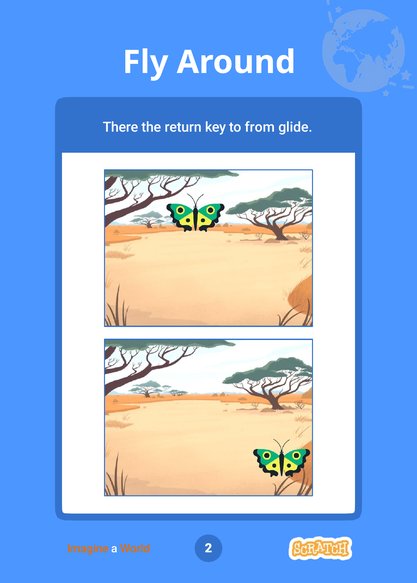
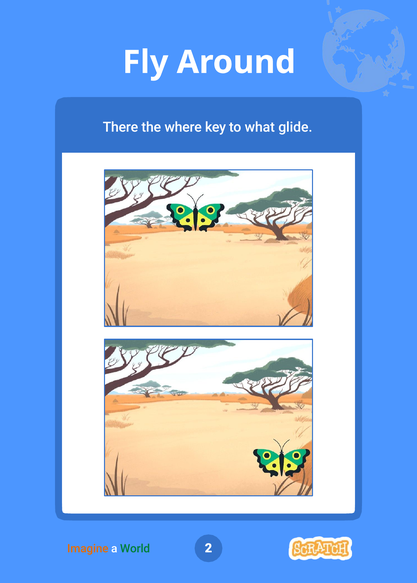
return: return -> where (183, 127)
from: from -> what (260, 127)
World colour: orange -> green (135, 550)
